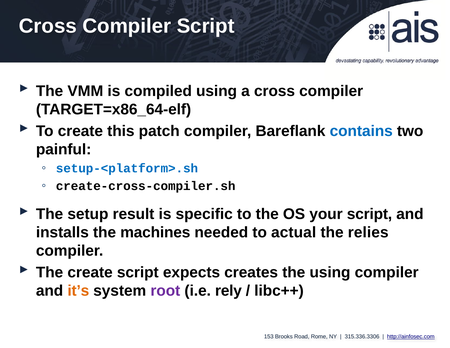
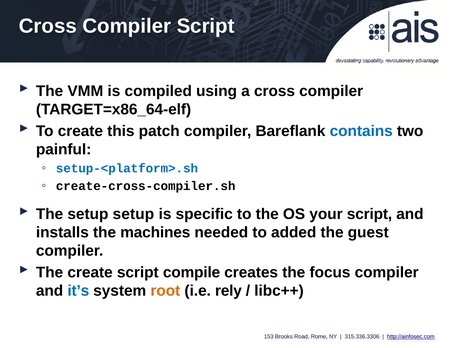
setup result: result -> setup (133, 214)
actual: actual -> added (294, 232)
relies: relies -> guest (368, 232)
expects: expects -> compile (192, 272)
the using: using -> focus (330, 272)
it’s colour: orange -> blue (78, 291)
root colour: purple -> orange (165, 291)
